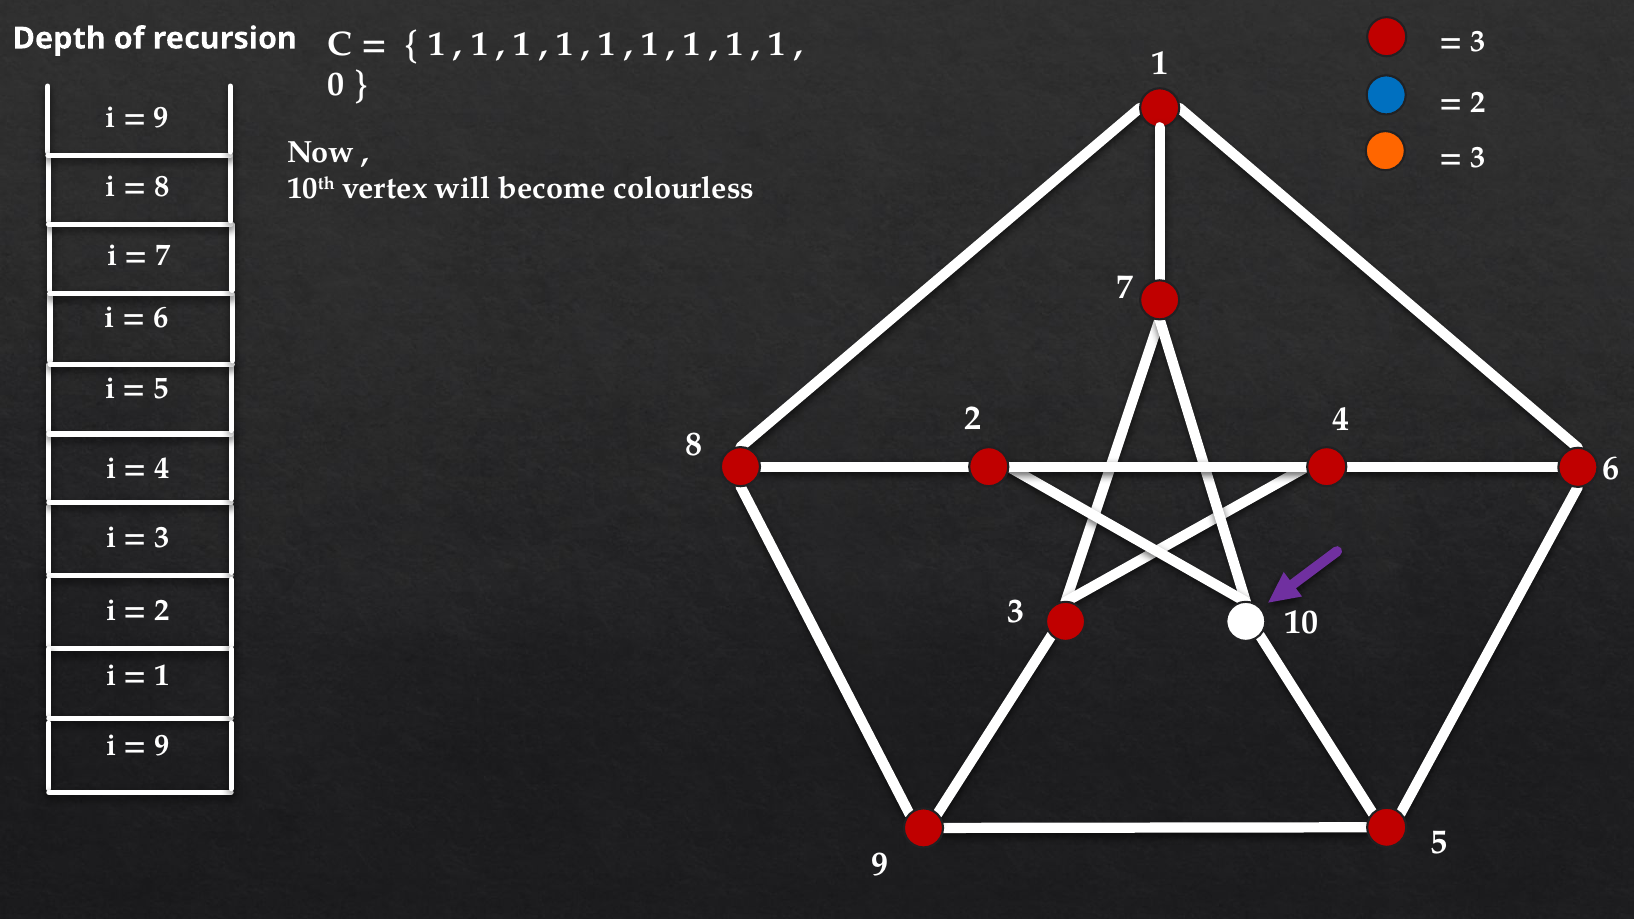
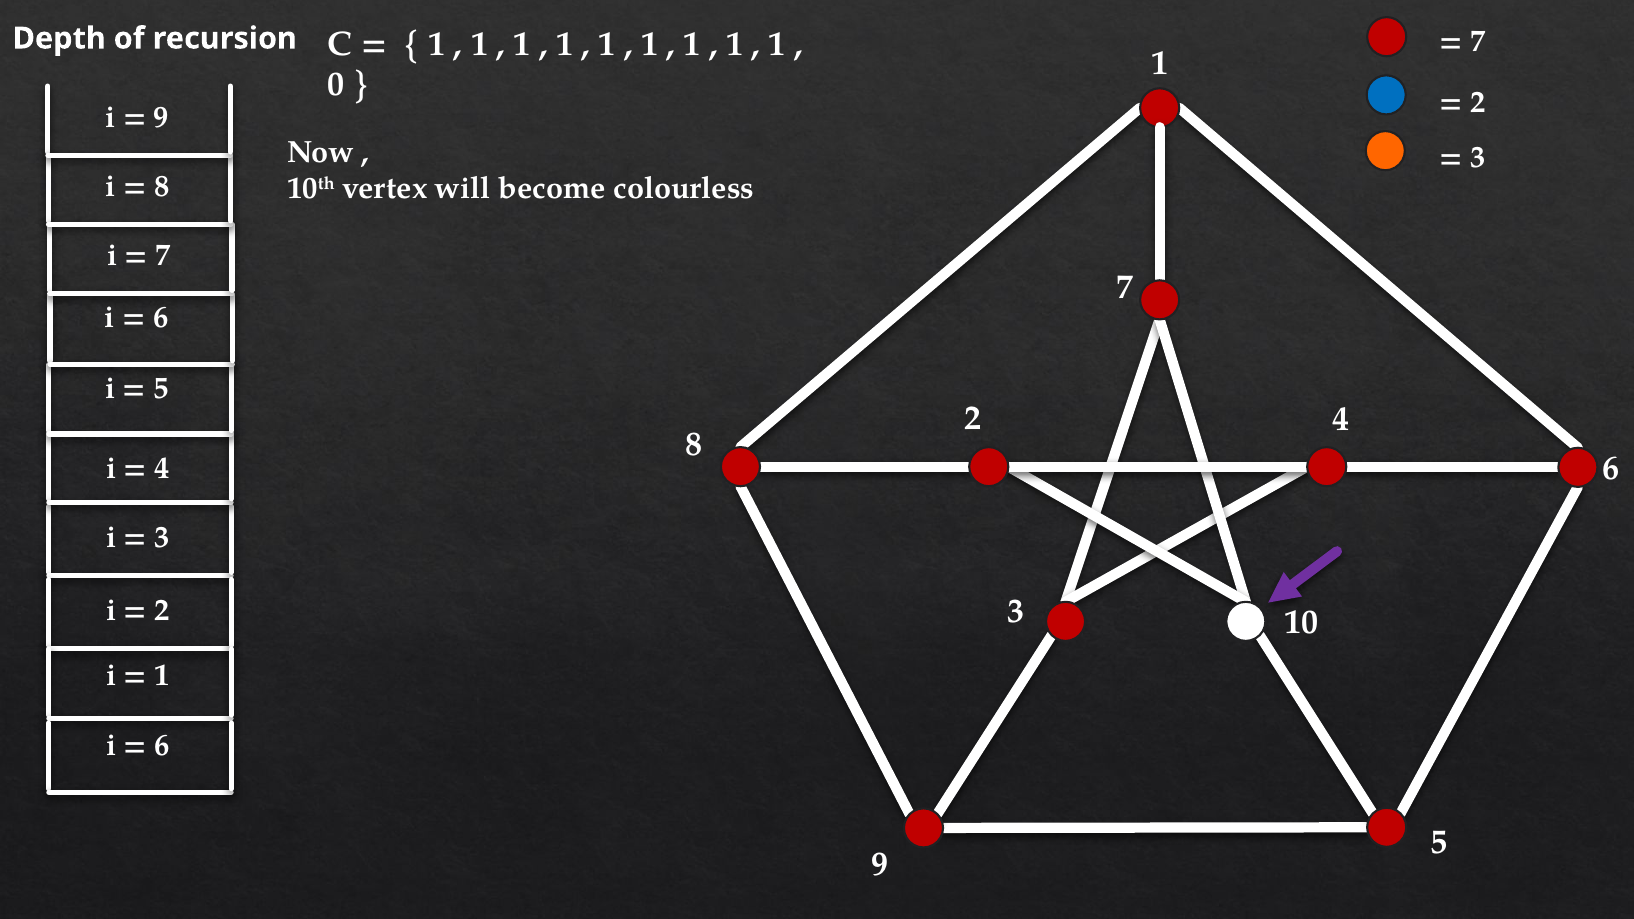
3: 3 -> 7 (1478, 41)
9: 9 -> 6 (162, 745)
